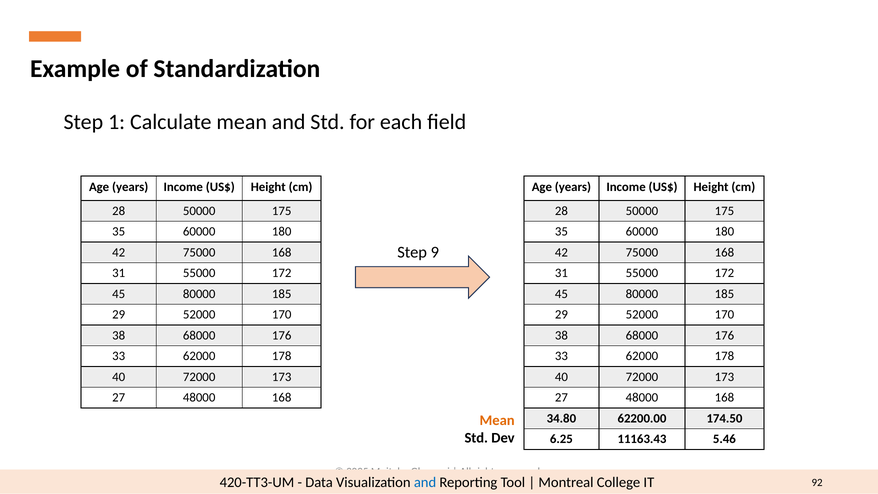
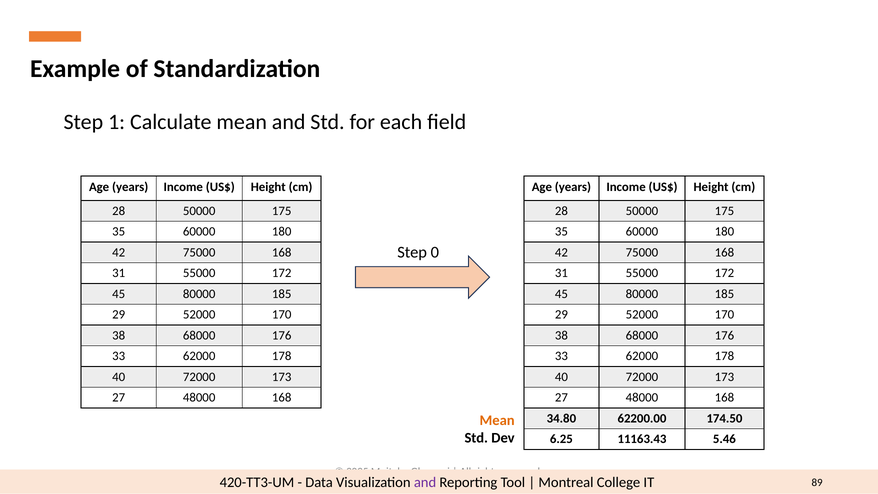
9: 9 -> 0 (435, 252)
and colour: blue -> purple (425, 483)
92: 92 -> 89 (817, 482)
